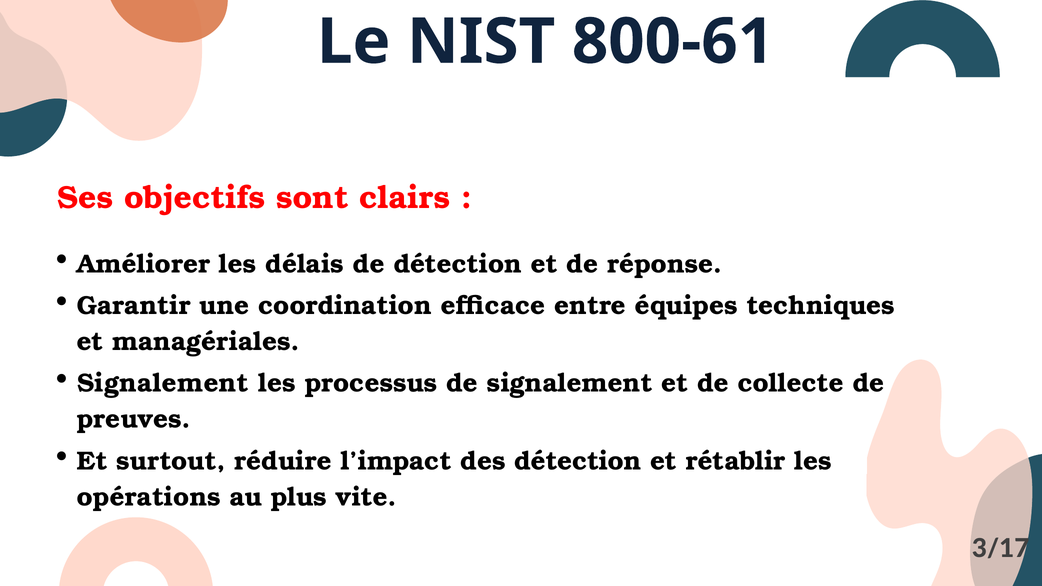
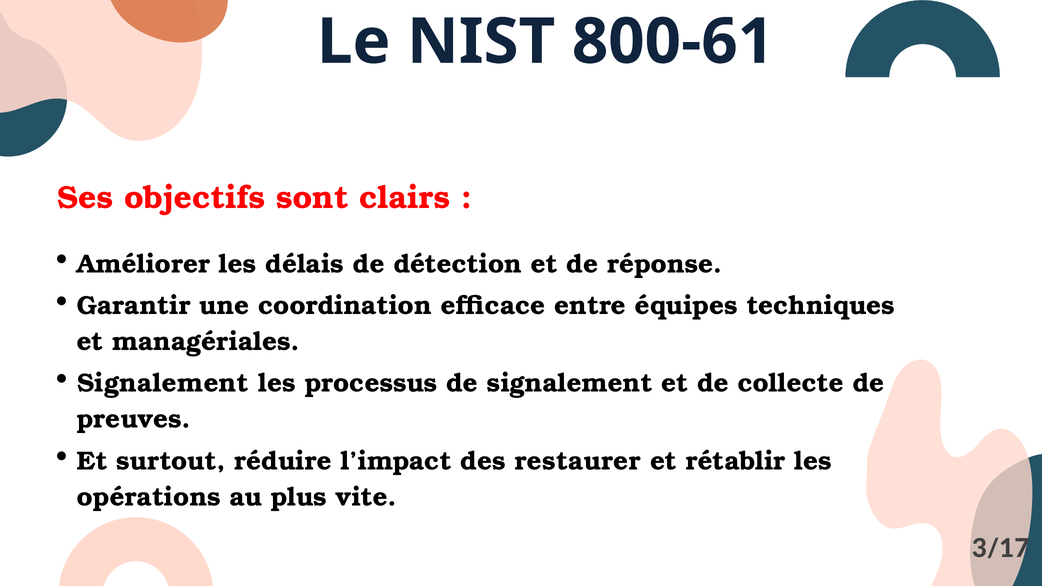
des détection: détection -> restaurer (578, 461)
